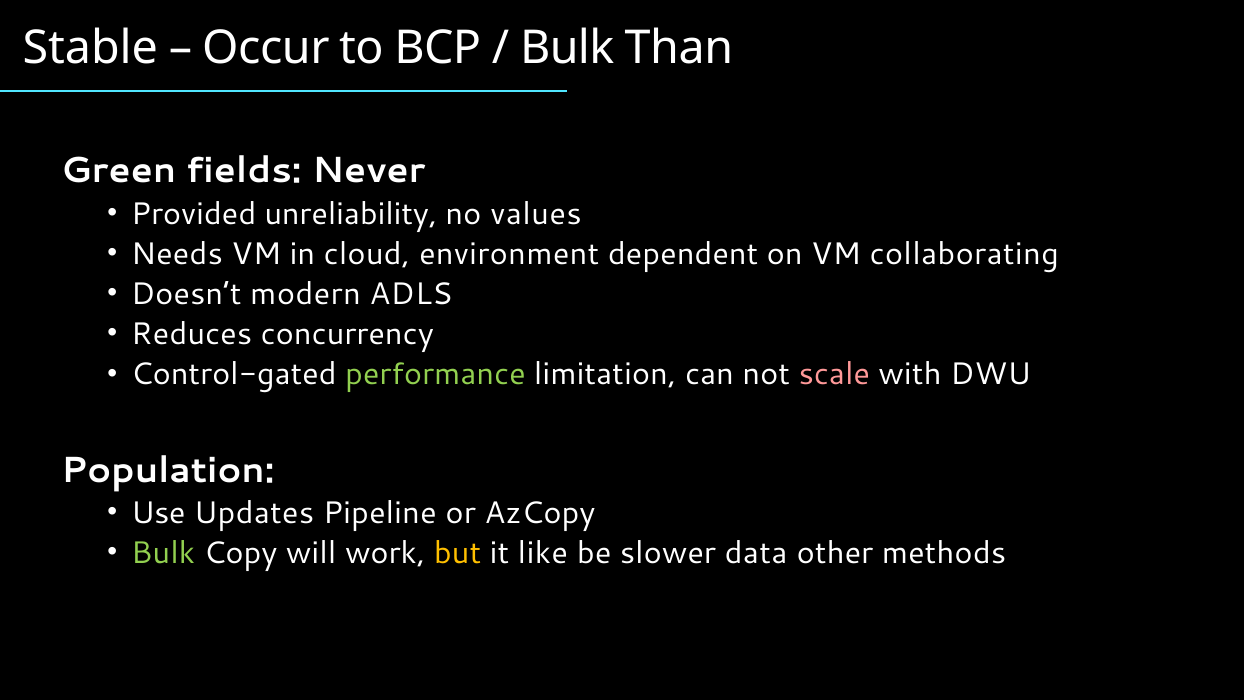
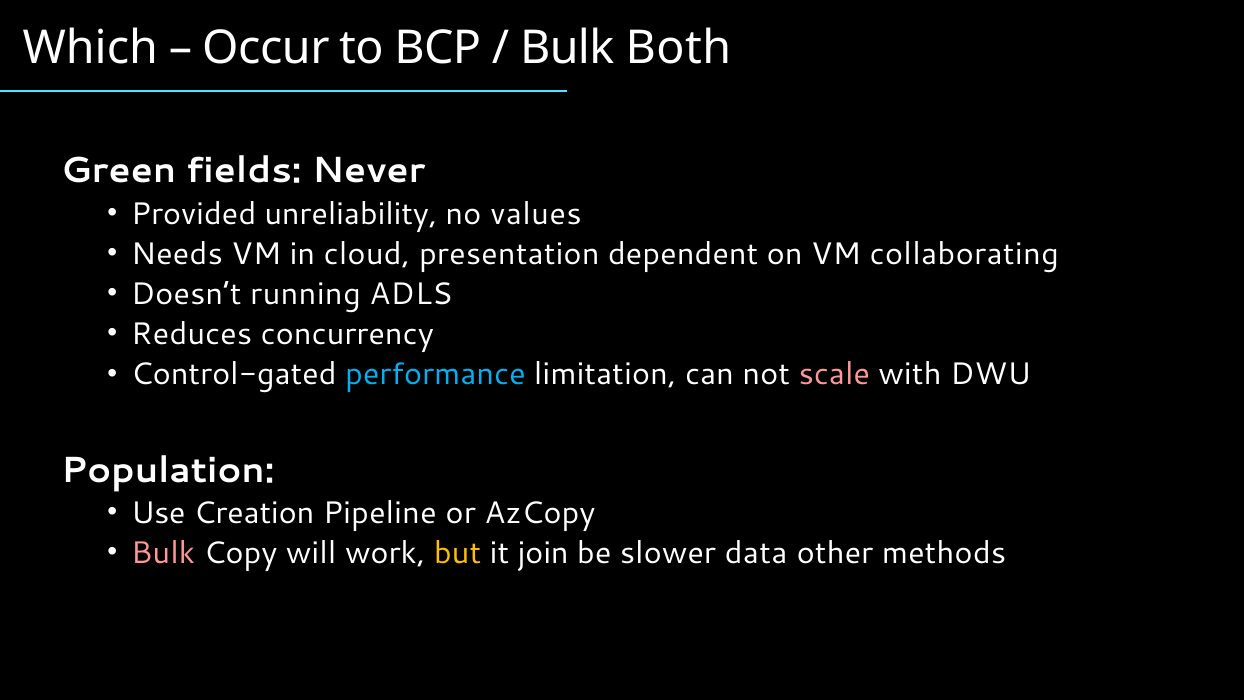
Stable: Stable -> Which (90, 48)
Than: Than -> Both (678, 48)
environment: environment -> presentation (509, 254)
modern: modern -> running (306, 294)
performance colour: light green -> light blue (435, 374)
Updates: Updates -> Creation (254, 513)
Bulk colour: light green -> pink (163, 553)
like: like -> join (543, 553)
